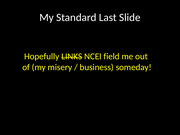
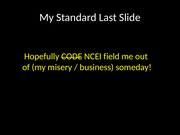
LINKS: LINKS -> CODE (72, 56)
